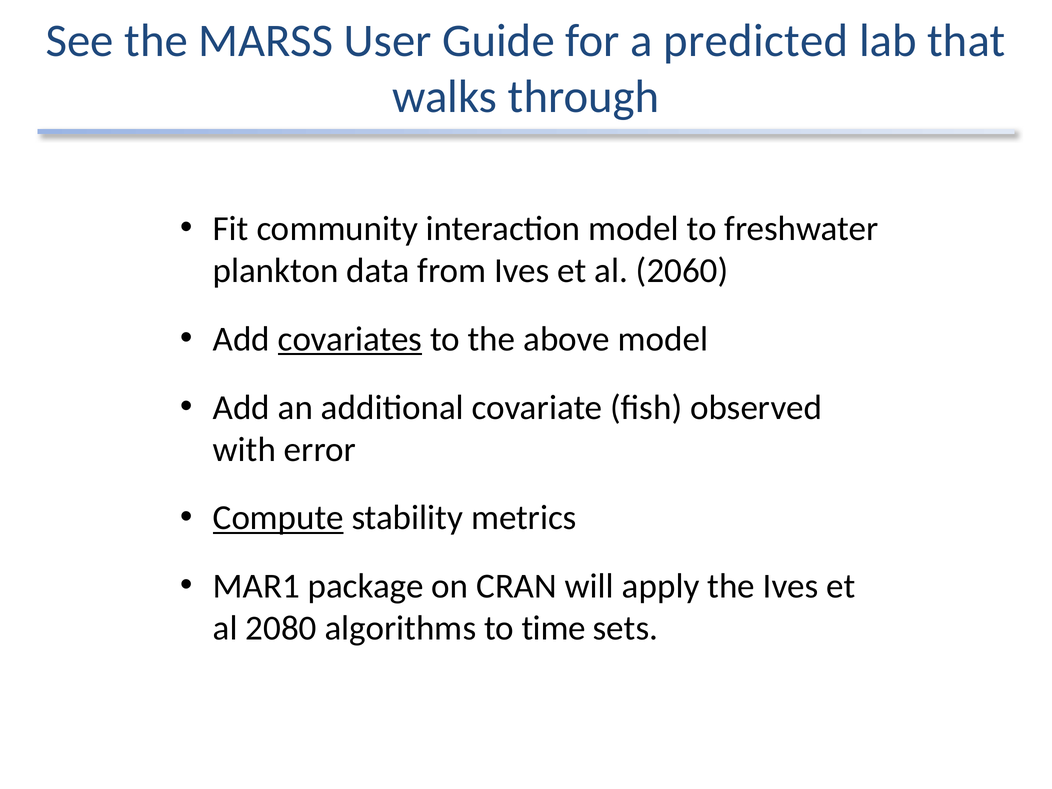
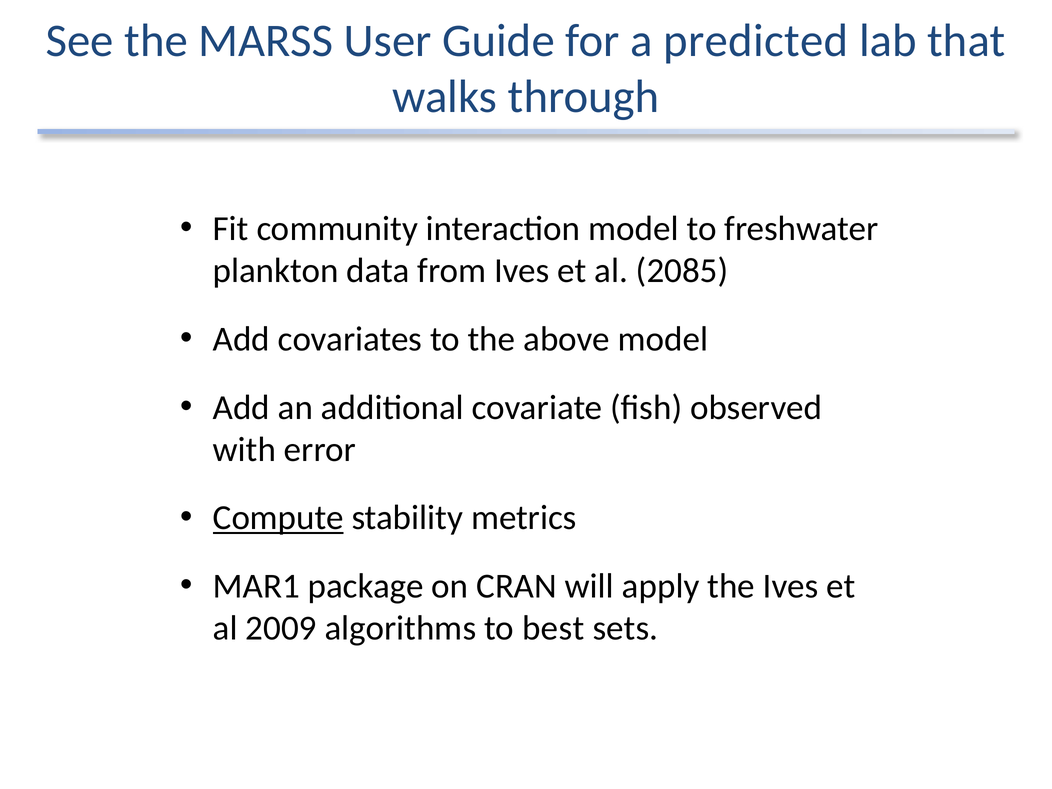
2060: 2060 -> 2085 (682, 271)
covariates underline: present -> none (350, 339)
2080: 2080 -> 2009 (281, 628)
time: time -> best (553, 628)
